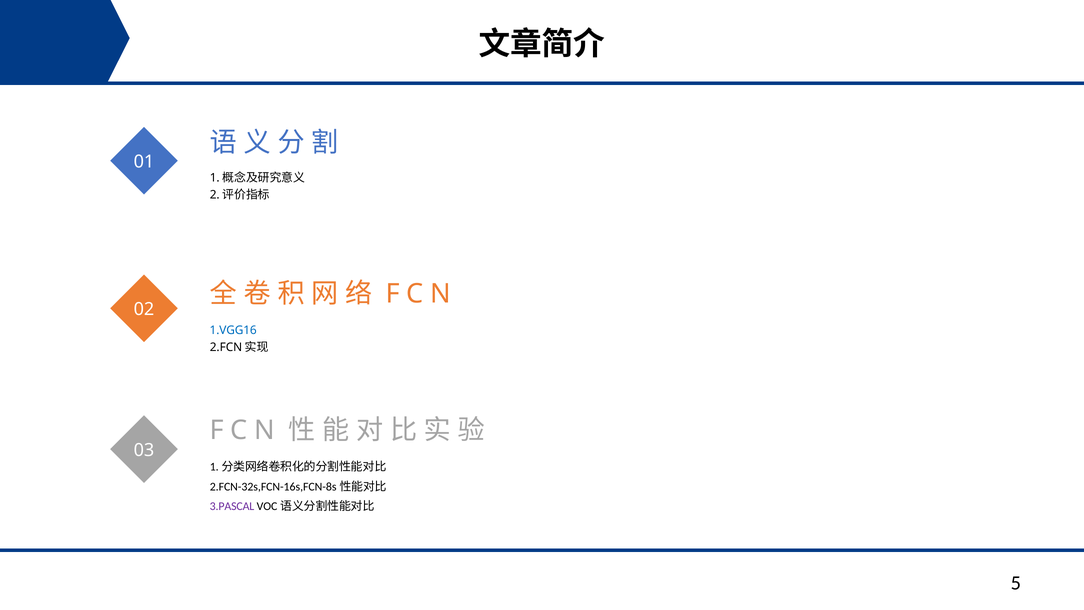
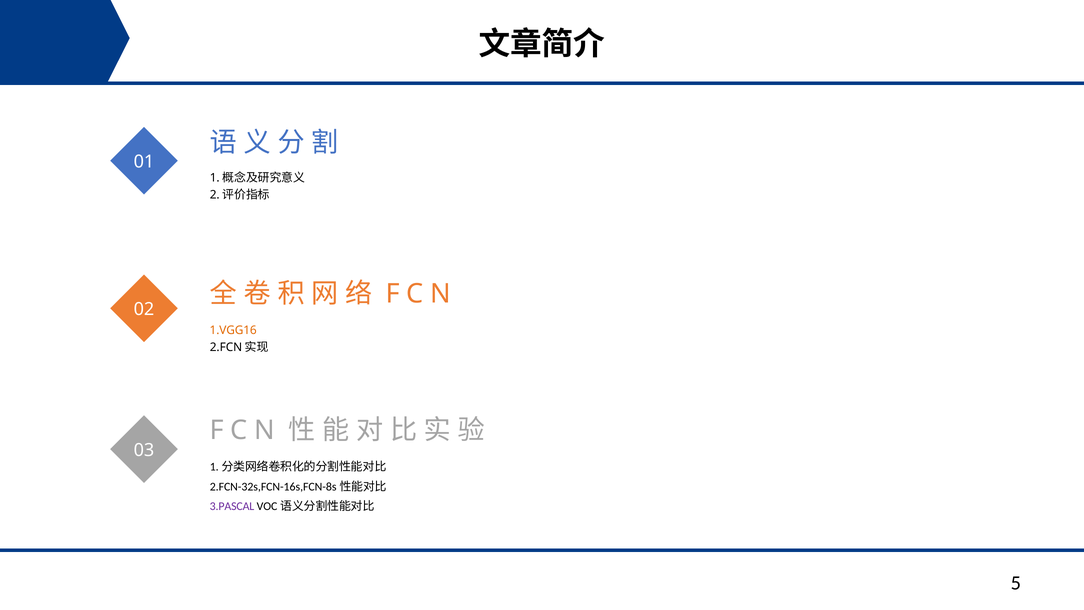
1.VGG16 colour: blue -> orange (233, 330)
